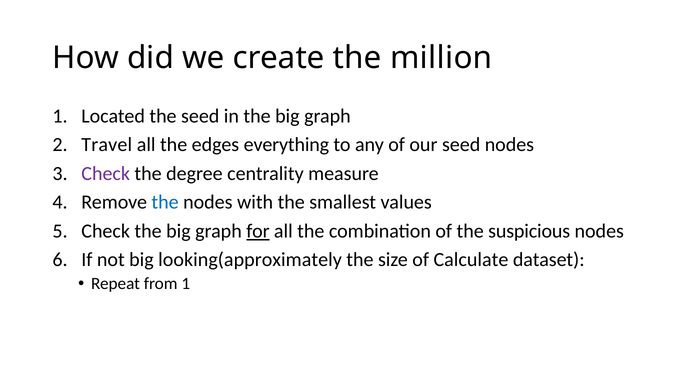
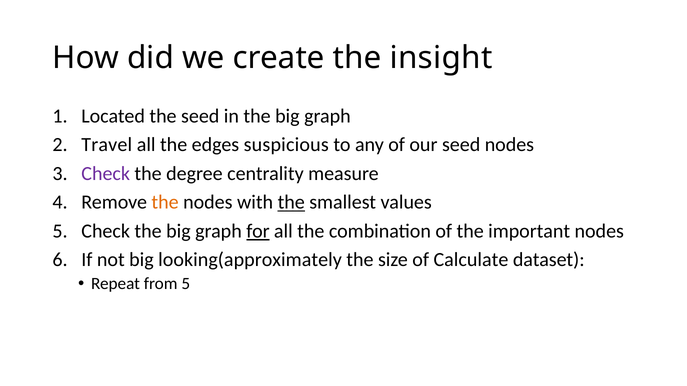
million: million -> insight (441, 58)
everything: everything -> suspicious (286, 145)
the colour: blue -> orange (165, 203)
the underline: none -> present (291, 203)
suspicious: suspicious -> important (529, 231)
from 1: 1 -> 5 (186, 284)
